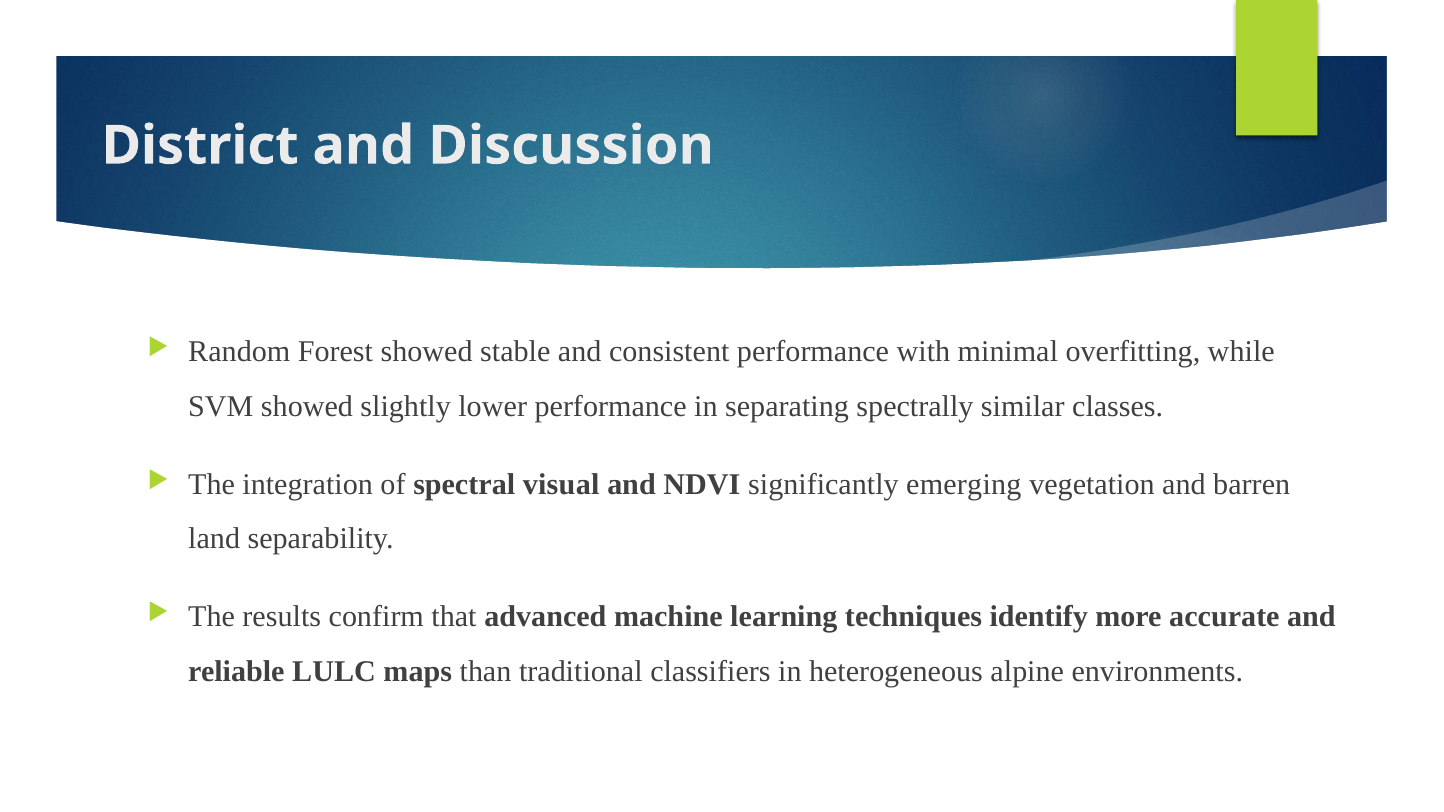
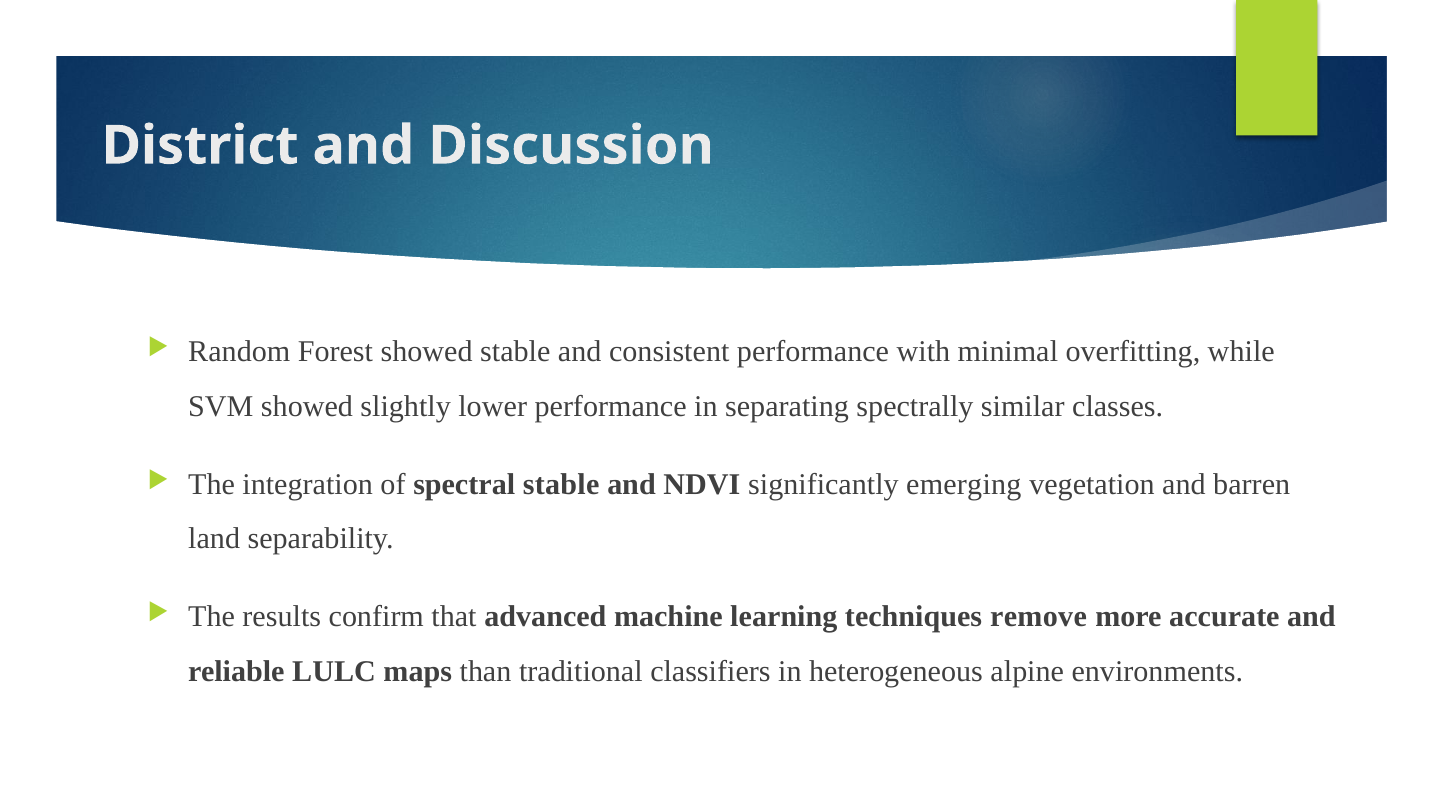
spectral visual: visual -> stable (561, 485)
identify: identify -> remove (1039, 617)
